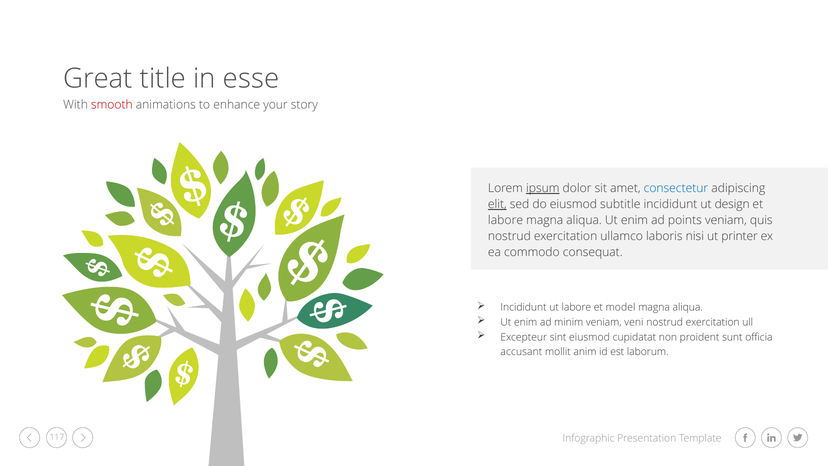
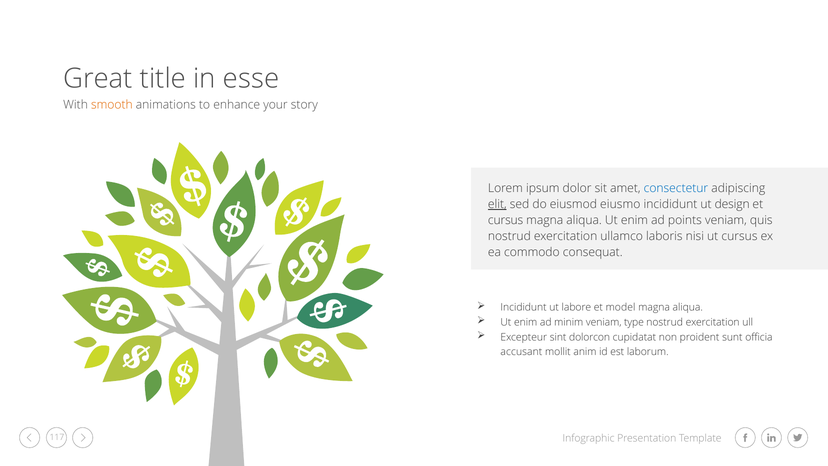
smooth colour: red -> orange (112, 105)
ipsum underline: present -> none (543, 188)
subtitle: subtitle -> eiusmo (620, 204)
labore: labore -> cursus (506, 220)
ut printer: printer -> cursus (739, 236)
veni: veni -> type (634, 322)
sint eiusmod: eiusmod -> dolorcon (590, 337)
